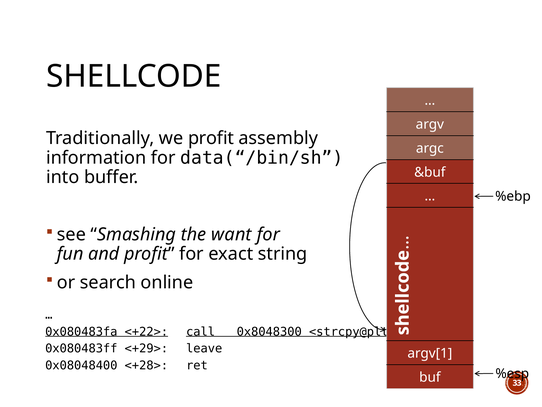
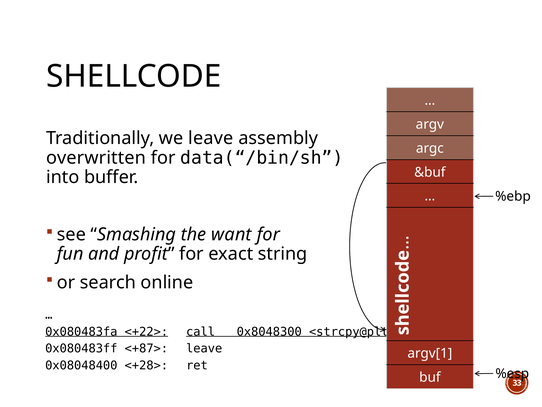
we profit: profit -> leave (211, 138)
information: information -> overwritten (96, 158)
<+29>: <+29> -> <+87> (146, 348)
